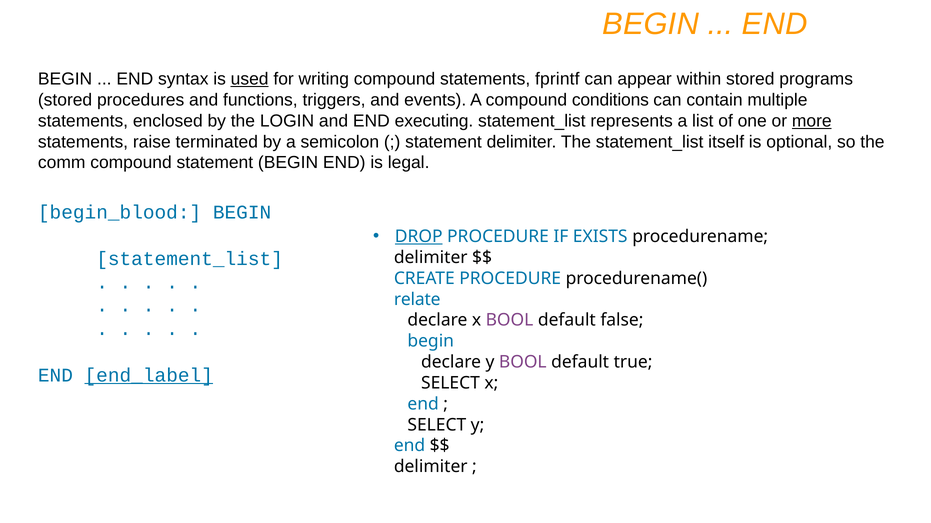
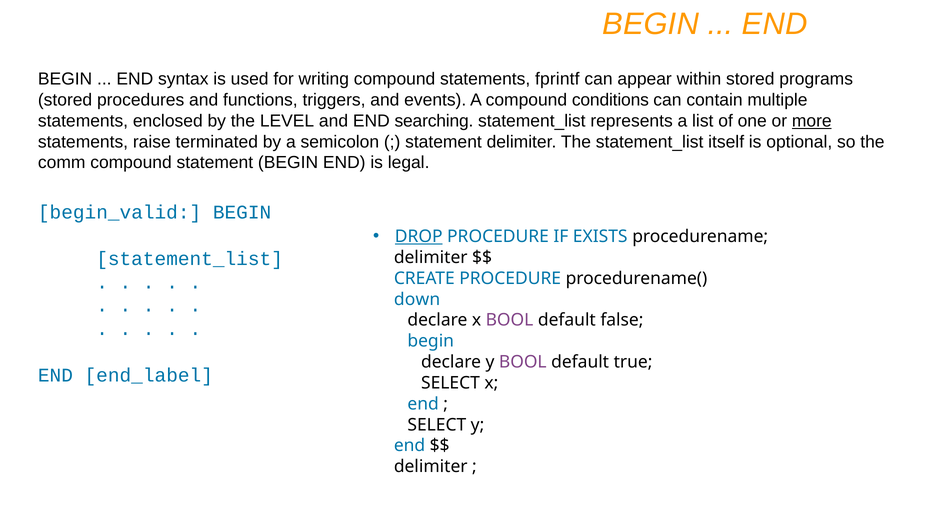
used underline: present -> none (250, 79)
LOGIN: LOGIN -> LEVEL (287, 121)
executing: executing -> searching (434, 121)
begin_blood: begin_blood -> begin_valid (120, 213)
relate: relate -> down (417, 300)
end_label underline: present -> none (149, 376)
